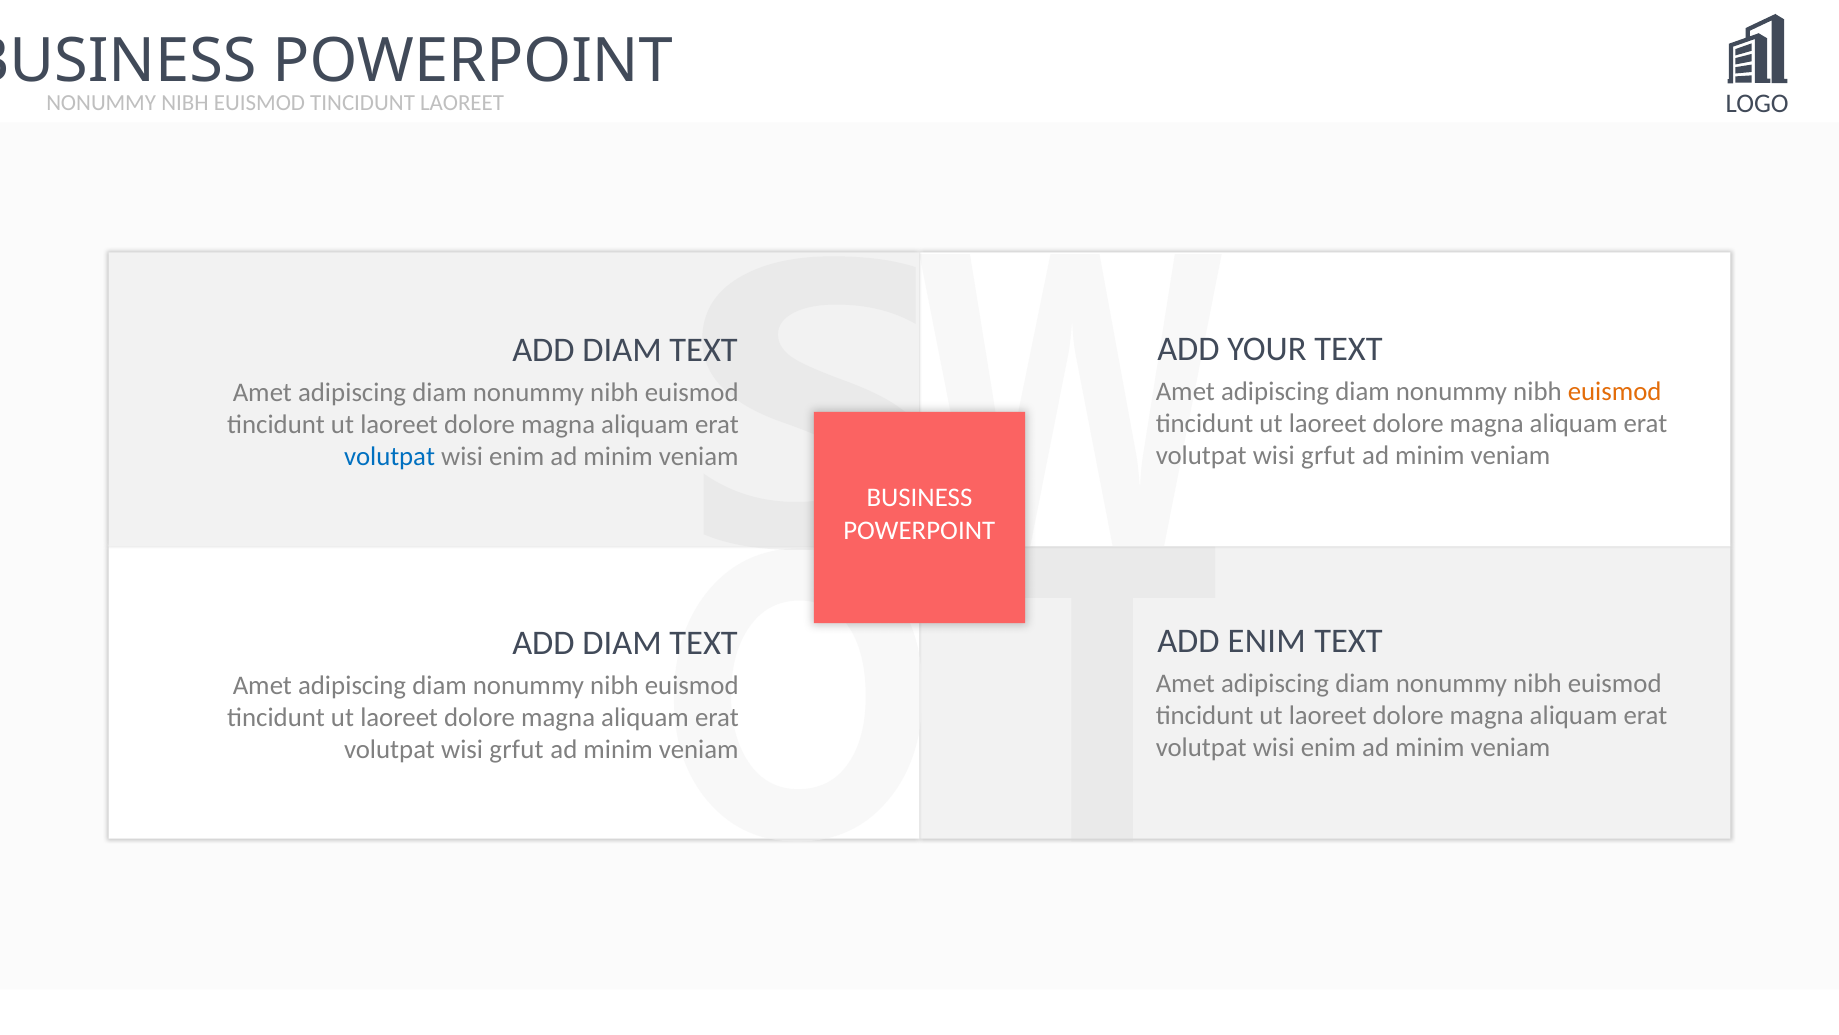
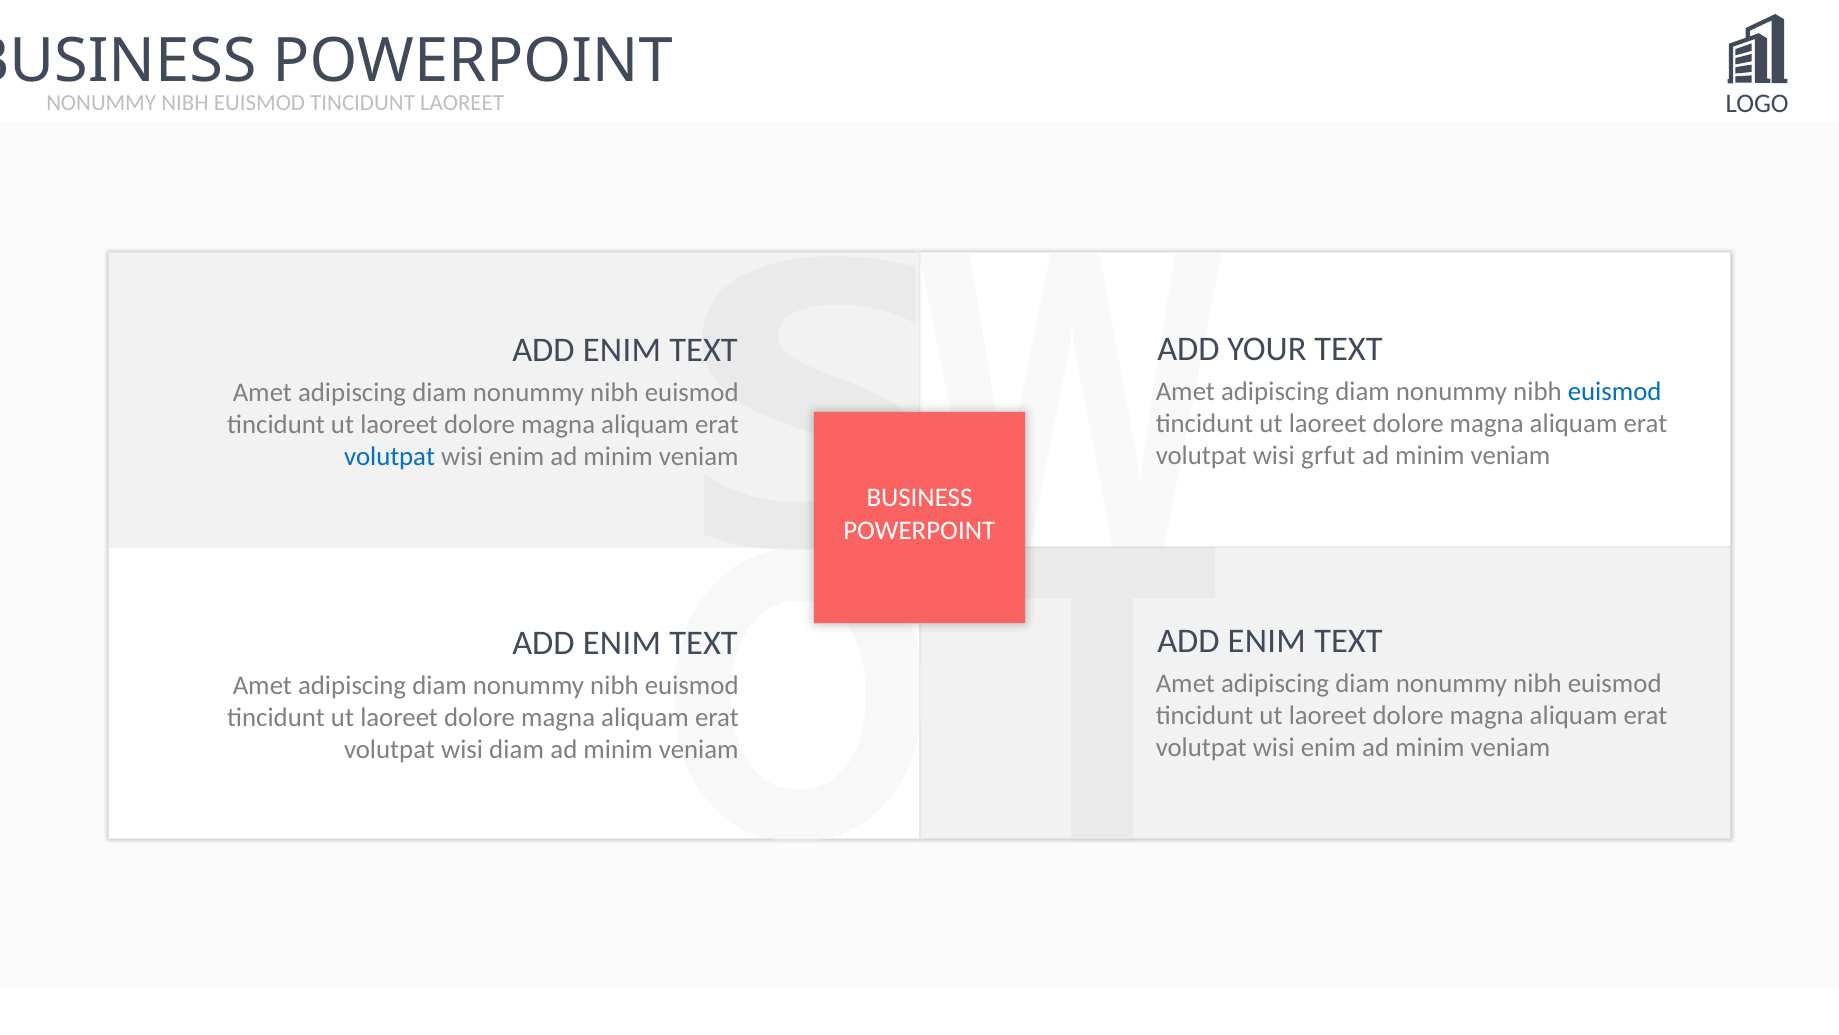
DIAM: DIAM -> ENIM (622, 350)
euismod colour: orange -> blue (1615, 391)
DIAM: DIAM -> ENIM (622, 643)
grfut: grfut -> diam (517, 749)
